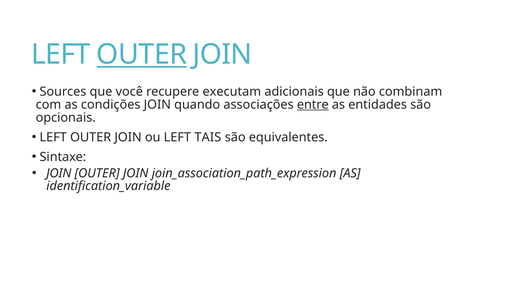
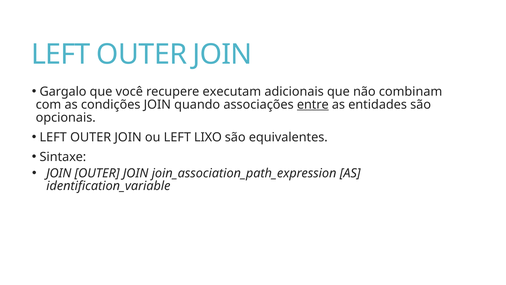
OUTER underline: present -> none (142, 54)
Sources: Sources -> Gargalo (63, 92)
TAIS: TAIS -> LIXO (208, 137)
